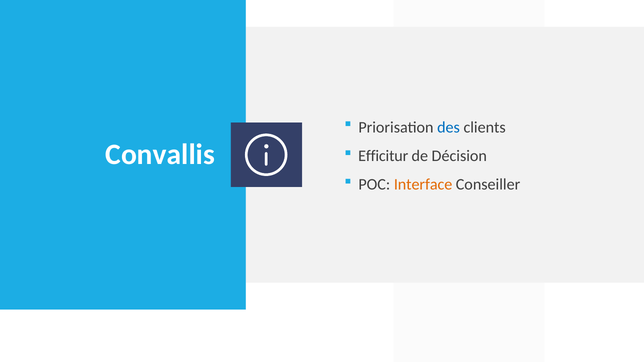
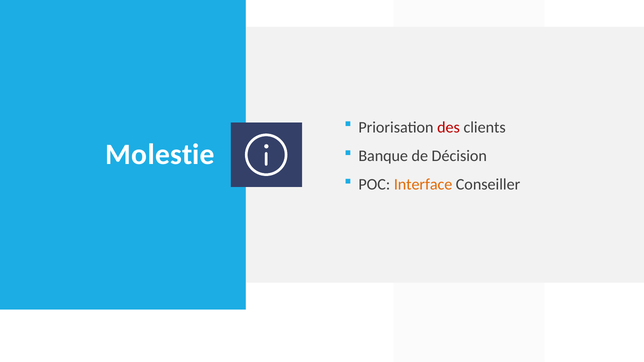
des colour: blue -> red (449, 127)
Convallis: Convallis -> Molestie (160, 155)
Efficitur: Efficitur -> Banque (383, 156)
